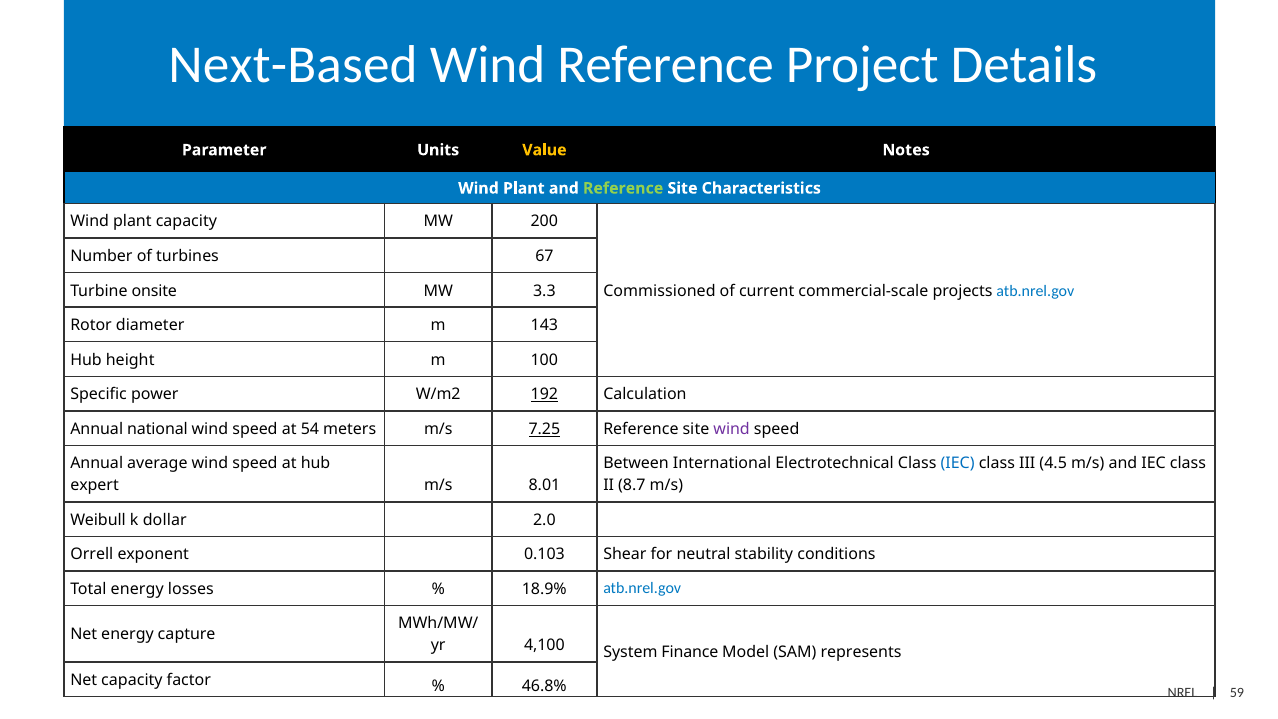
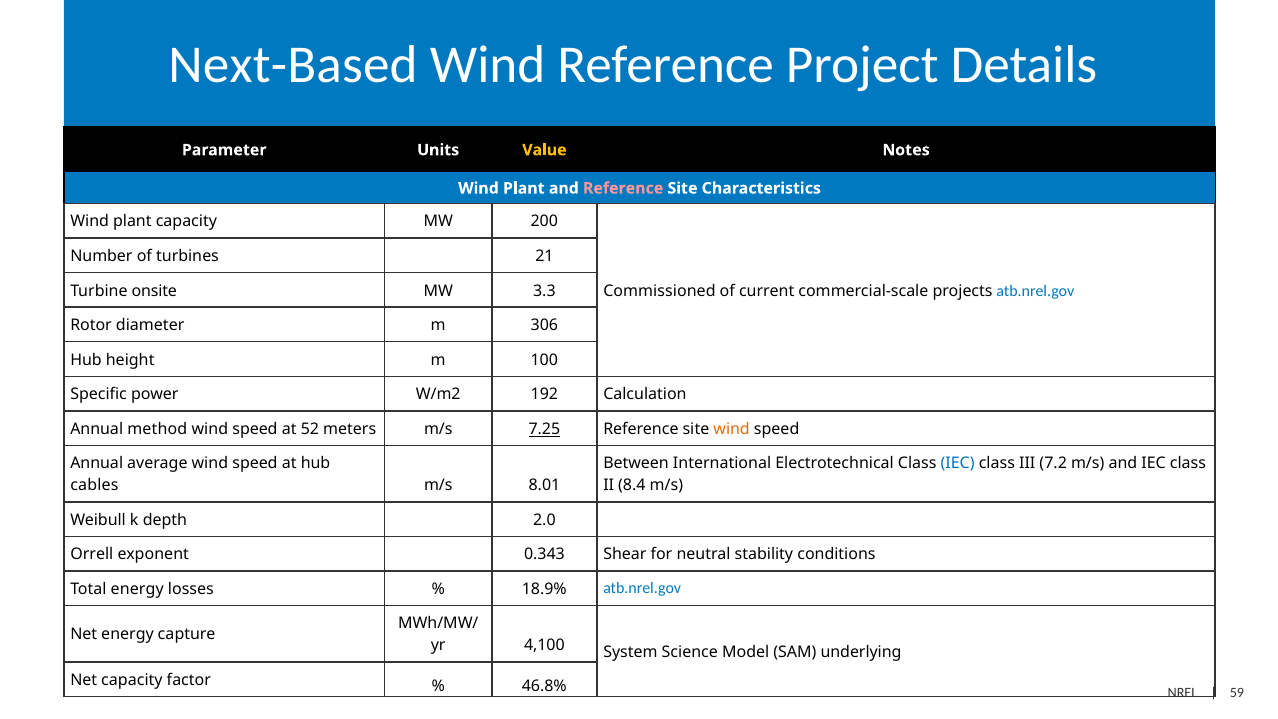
Reference colour: light green -> pink (623, 188)
67: 67 -> 21 (544, 256)
143: 143 -> 306 (544, 325)
192 underline: present -> none (544, 394)
national: national -> method (157, 429)
54: 54 -> 52 (310, 429)
wind colour: purple -> orange (732, 429)
4.5: 4.5 -> 7.2 (1053, 464)
expert: expert -> cables (94, 485)
8.7: 8.7 -> 8.4 (632, 485)
dollar: dollar -> depth (165, 520)
0.103: 0.103 -> 0.343 (544, 554)
Finance: Finance -> Science (690, 652)
represents: represents -> underlying (861, 652)
